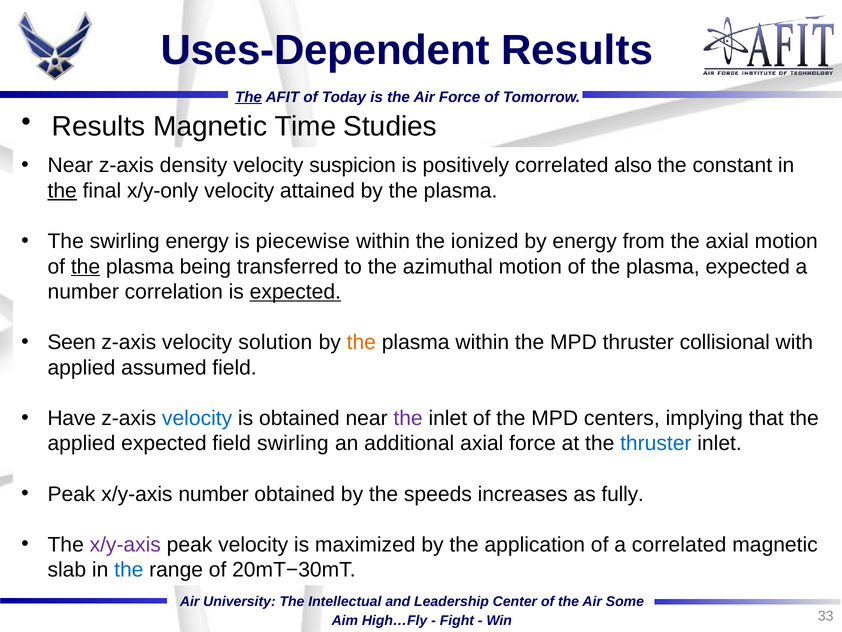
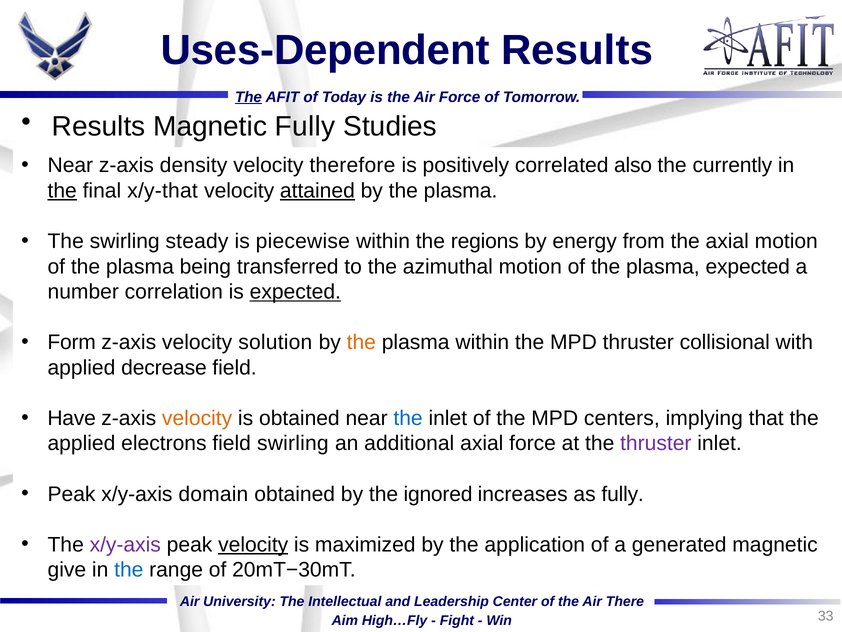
Magnetic Time: Time -> Fully (305, 126)
suspicion: suspicion -> therefore (352, 165)
constant: constant -> currently (732, 165)
x/y-only: x/y-only -> x/y-that (163, 191)
attained underline: none -> present (317, 191)
swirling energy: energy -> steady (197, 241)
ionized: ionized -> regions (485, 241)
the underline: present -> none (85, 266)
Seen: Seen -> Form (72, 342)
assumed: assumed -> decrease (164, 367)
velocity colour: blue -> orange (197, 418)
the colour: purple -> blue (408, 418)
applied expected: expected -> electrons (164, 443)
thruster colour: blue -> purple (656, 443)
x/y-axis number: number -> domain (213, 494)
speeds: speeds -> ignored (438, 494)
velocity underline: none -> present (253, 544)
a correlated: correlated -> generated (679, 544)
slab: slab -> give (67, 569)
Some: Some -> There (625, 601)
